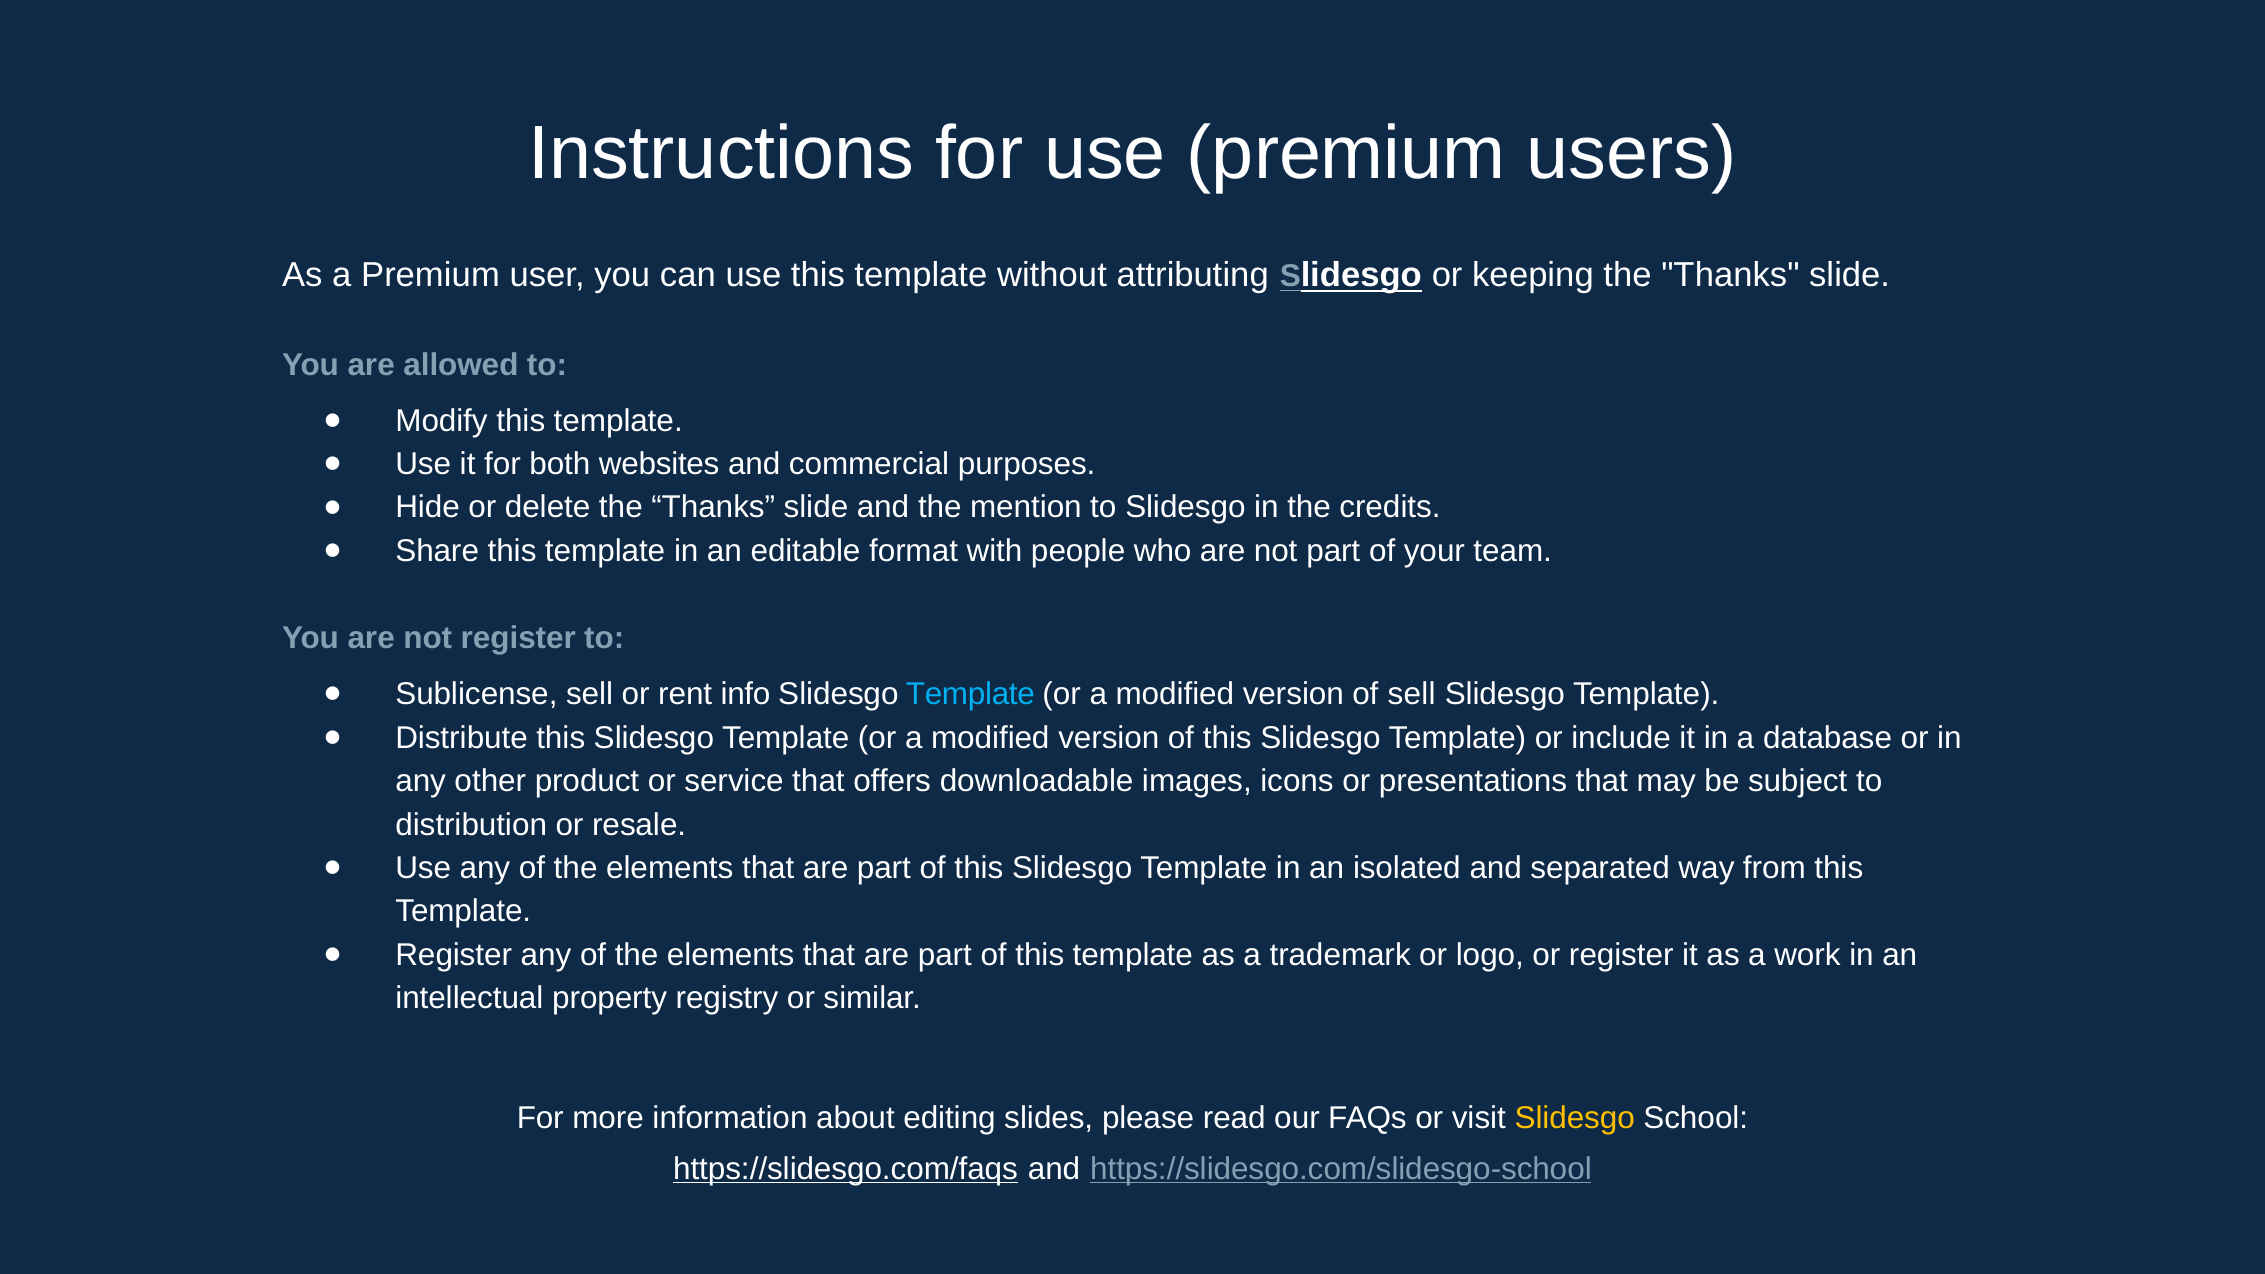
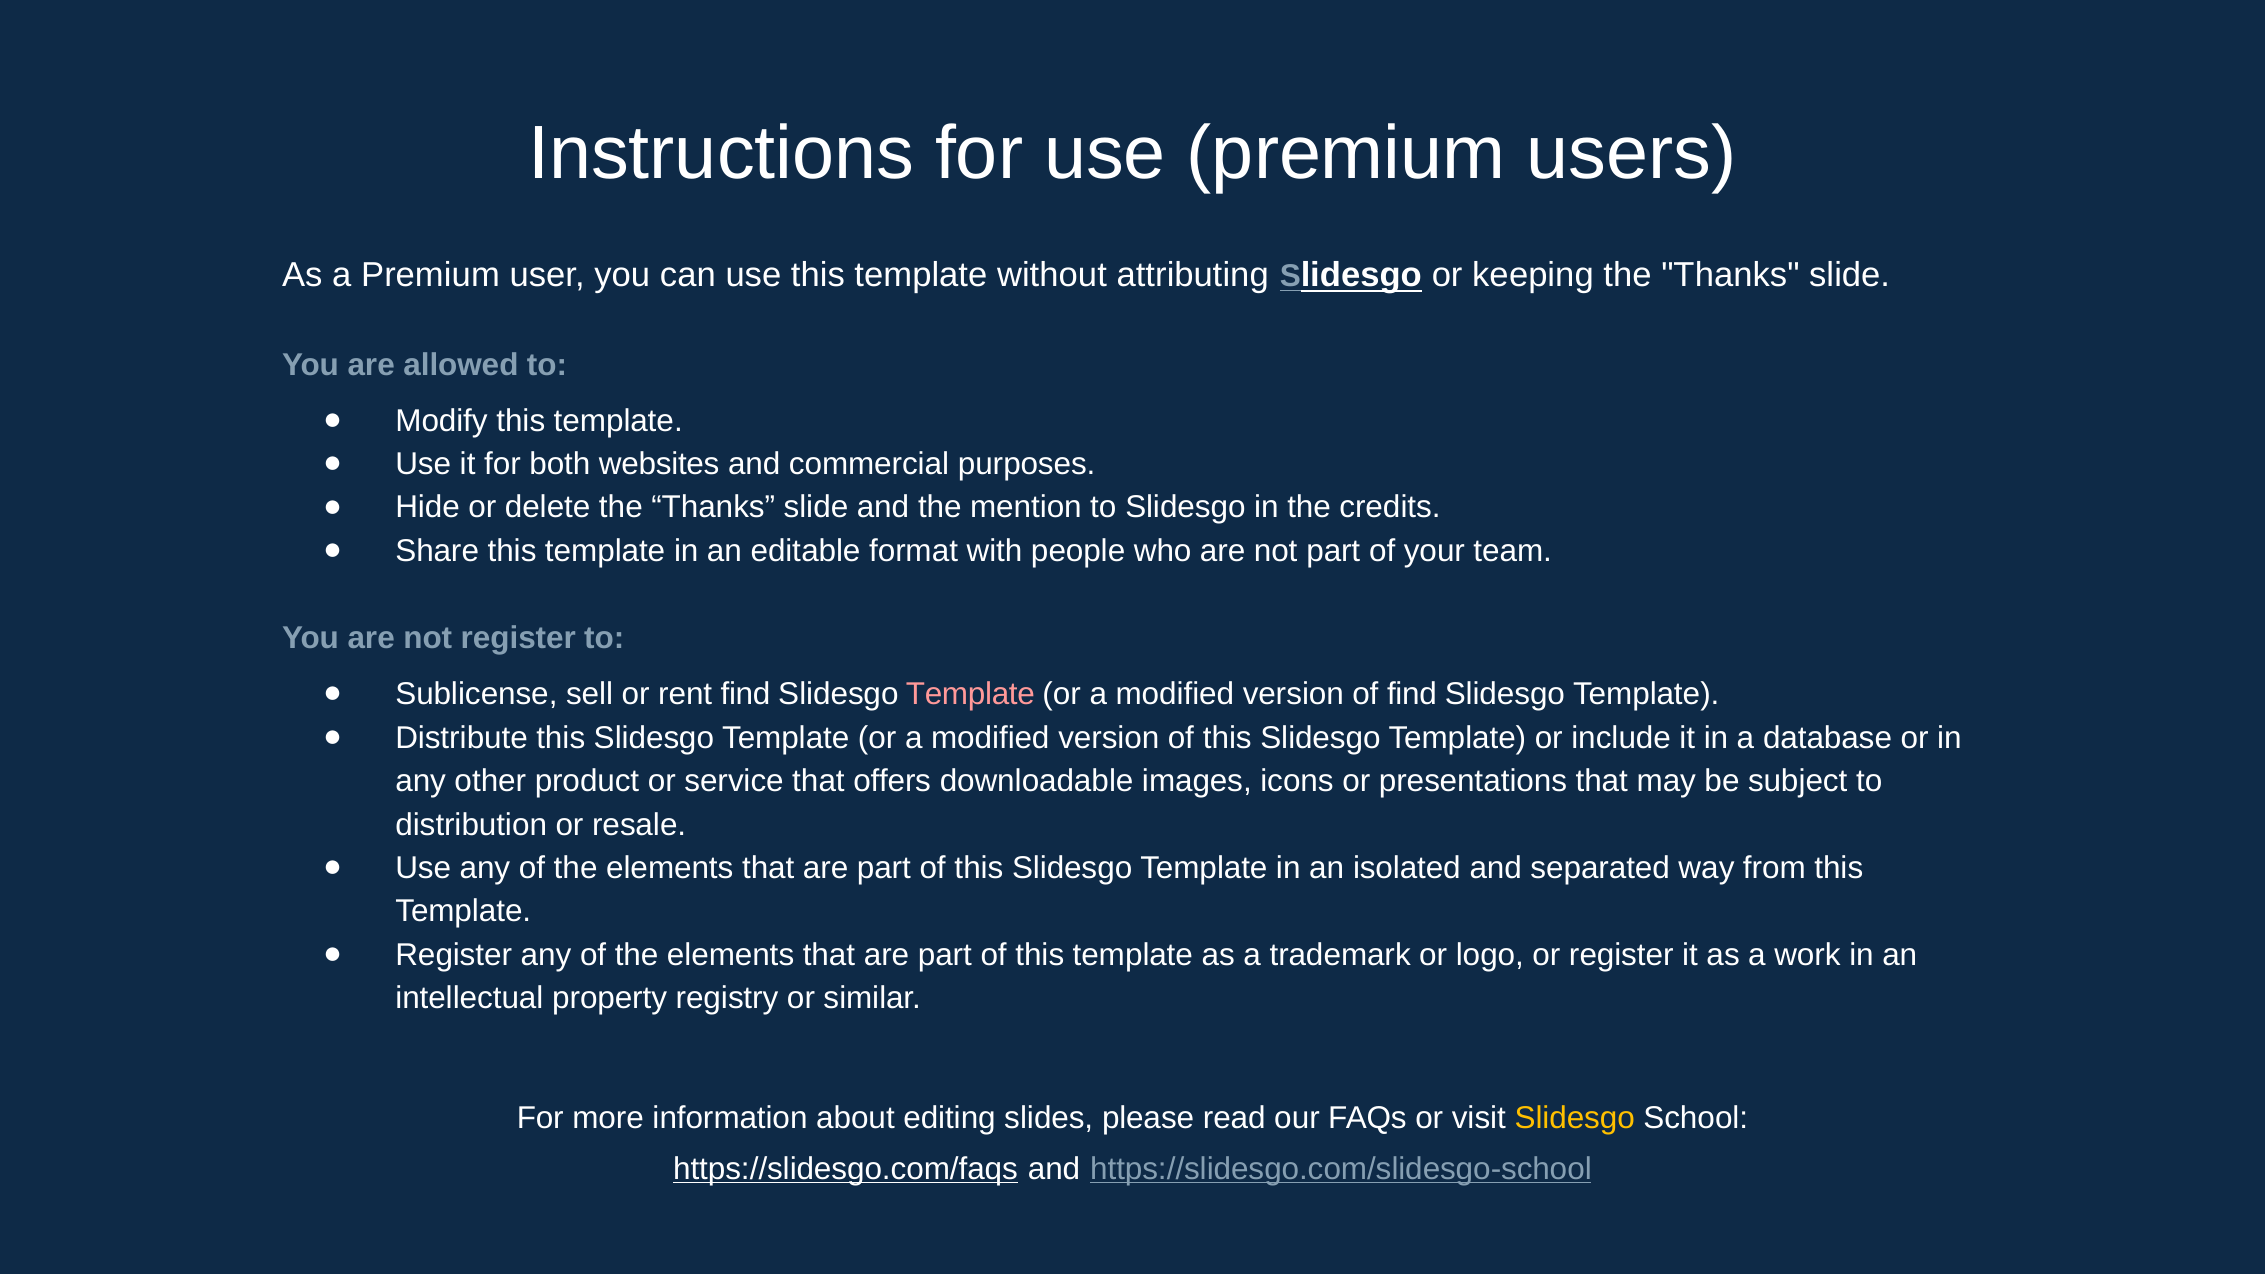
rent info: info -> find (745, 694)
Template colour: light blue -> pink (970, 694)
of sell: sell -> find (1412, 694)
